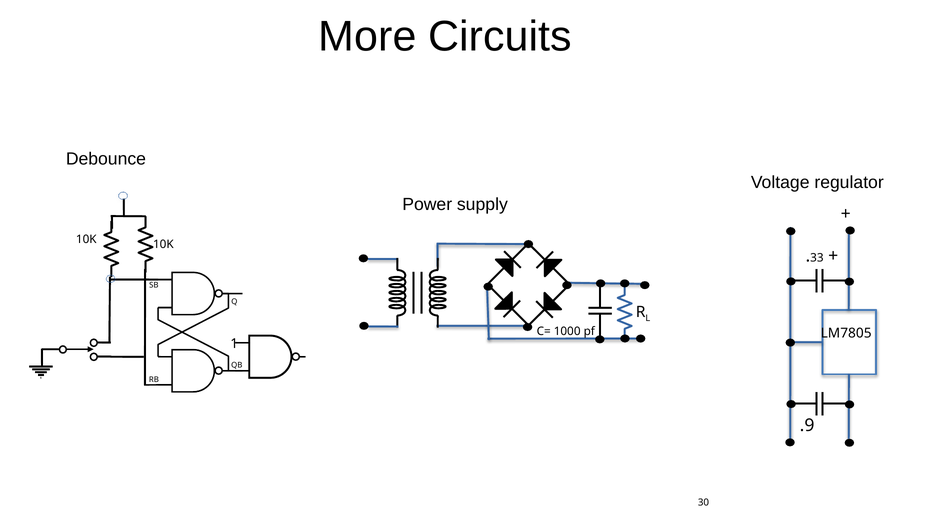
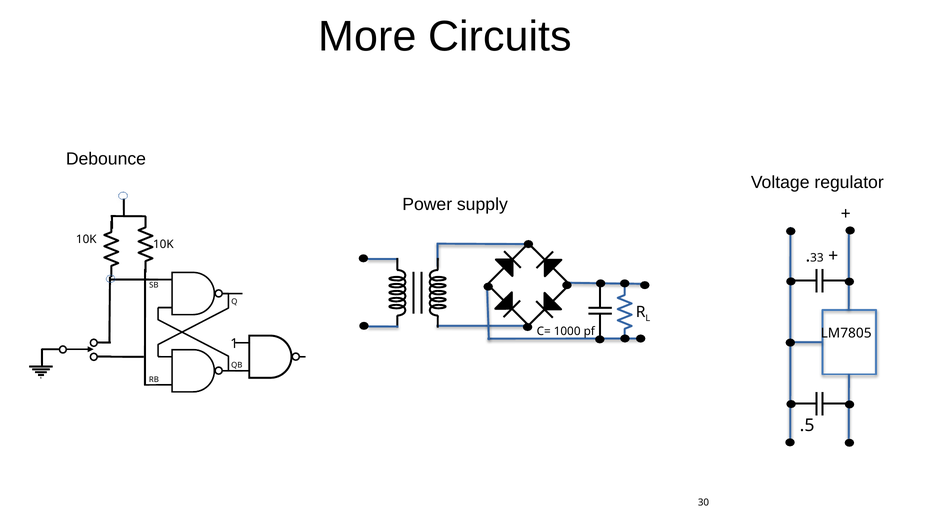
.9: .9 -> .5 (807, 426)
